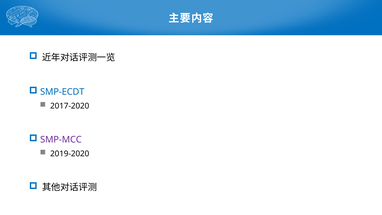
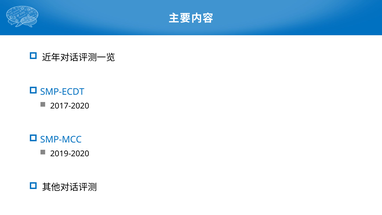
SMP-MCC colour: purple -> blue (61, 140)
